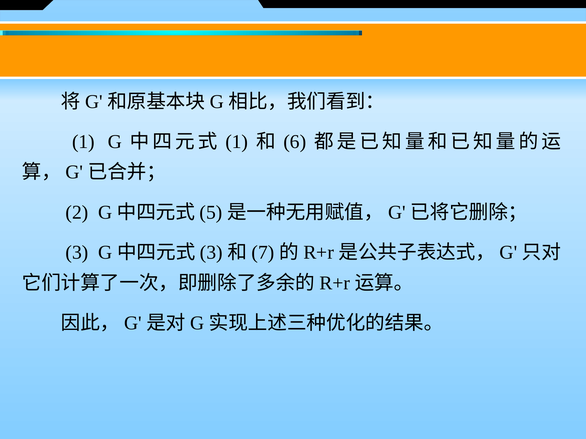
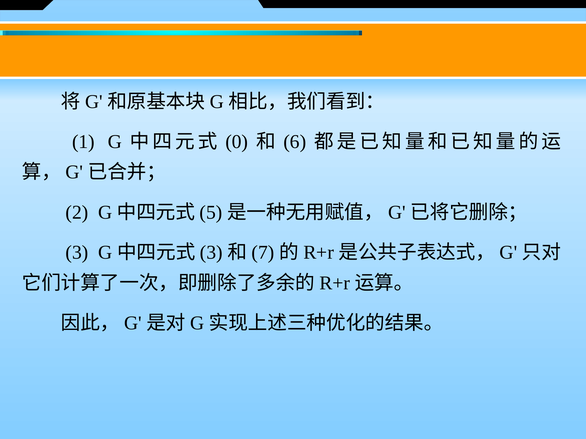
1: 1 -> 0 (237, 142)
